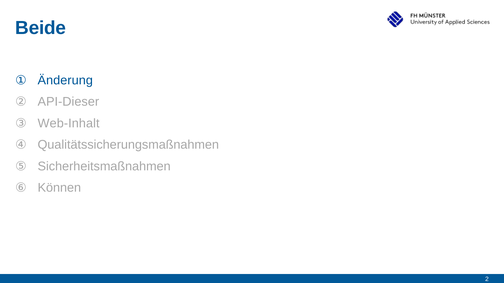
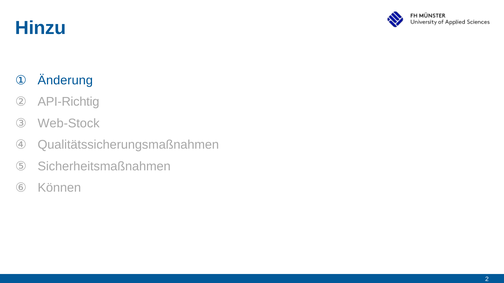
Beide: Beide -> Hinzu (41, 28)
API-Dieser: API-Dieser -> API-Richtig (68, 102)
Web-Inhalt: Web-Inhalt -> Web-Stock (69, 124)
